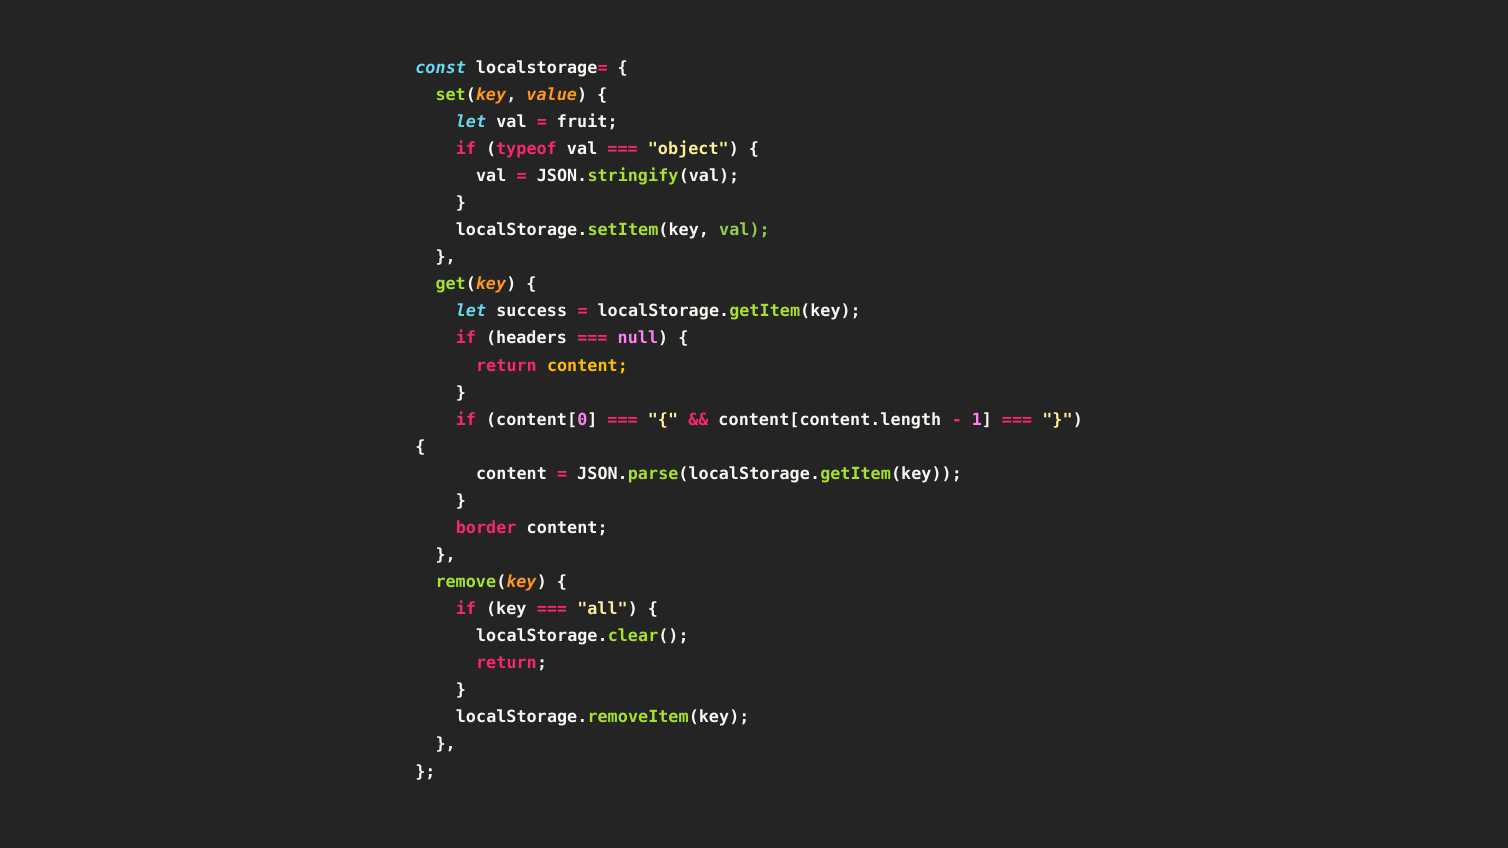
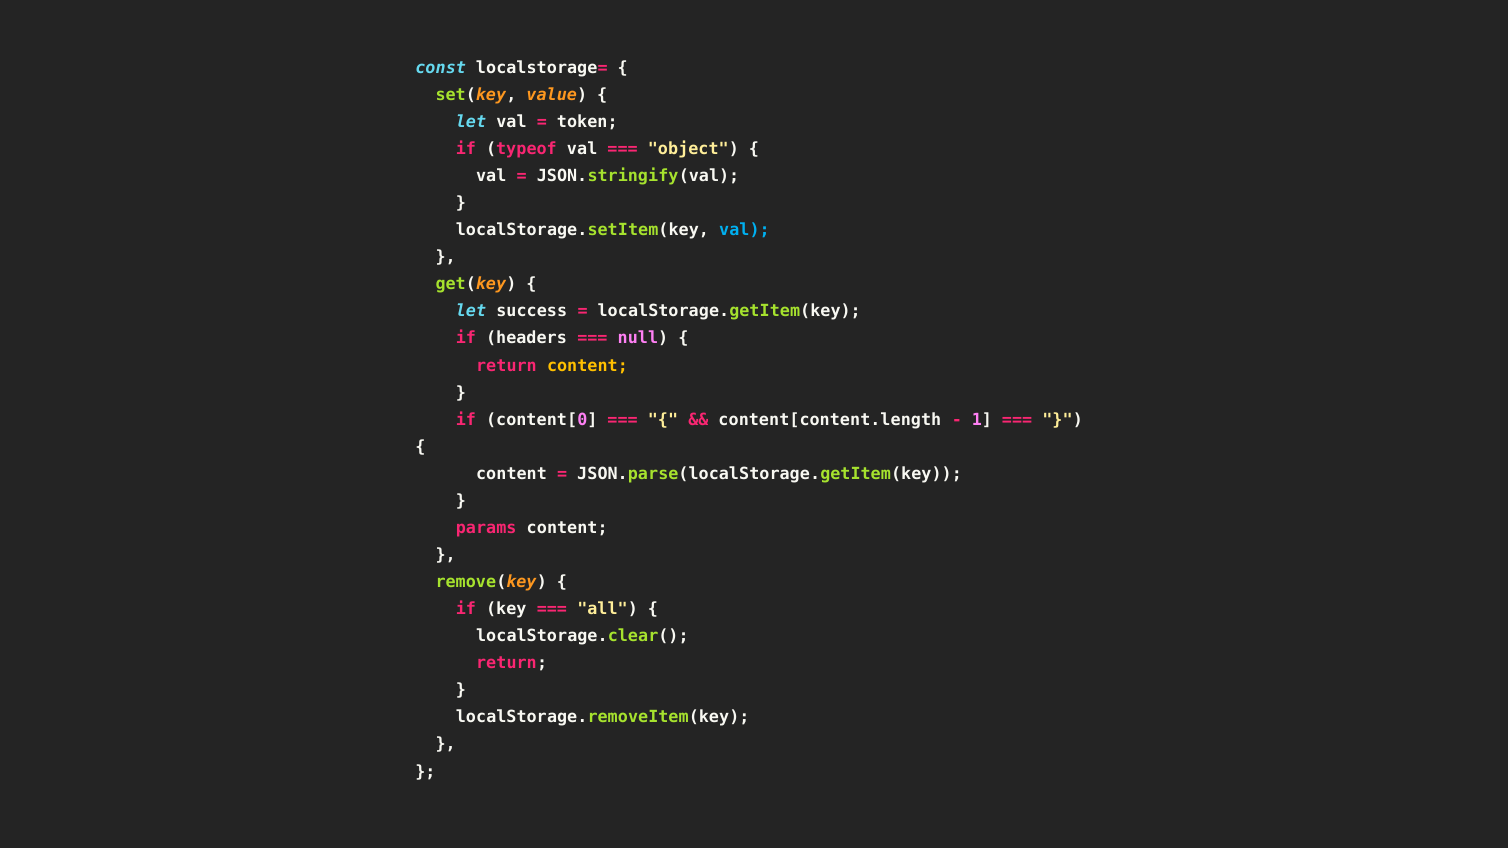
fruit: fruit -> token (587, 122)
val colour: light green -> light blue (744, 230)
border: border -> params (486, 528)
